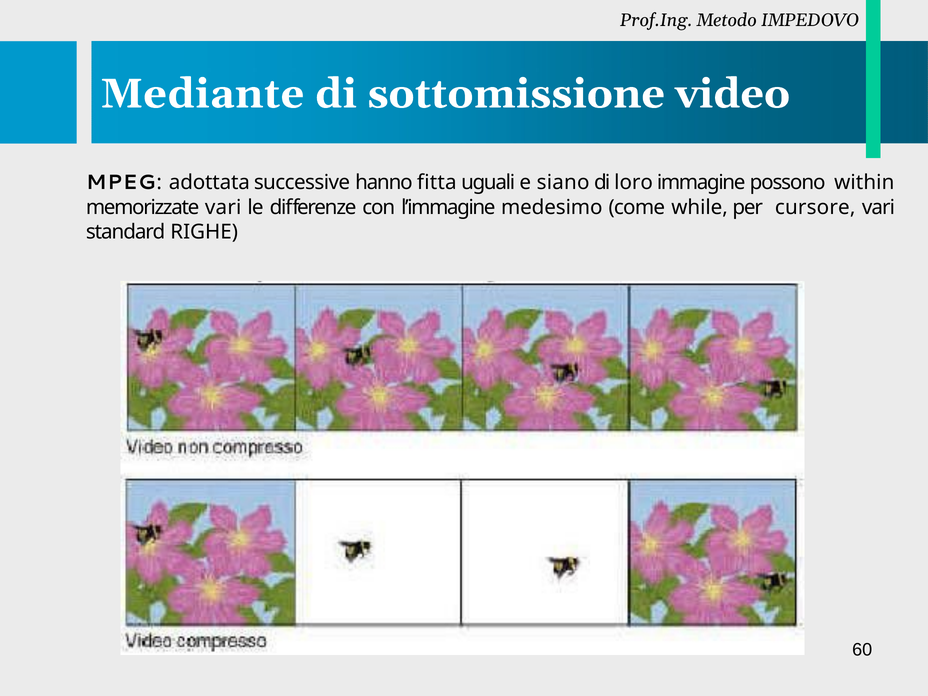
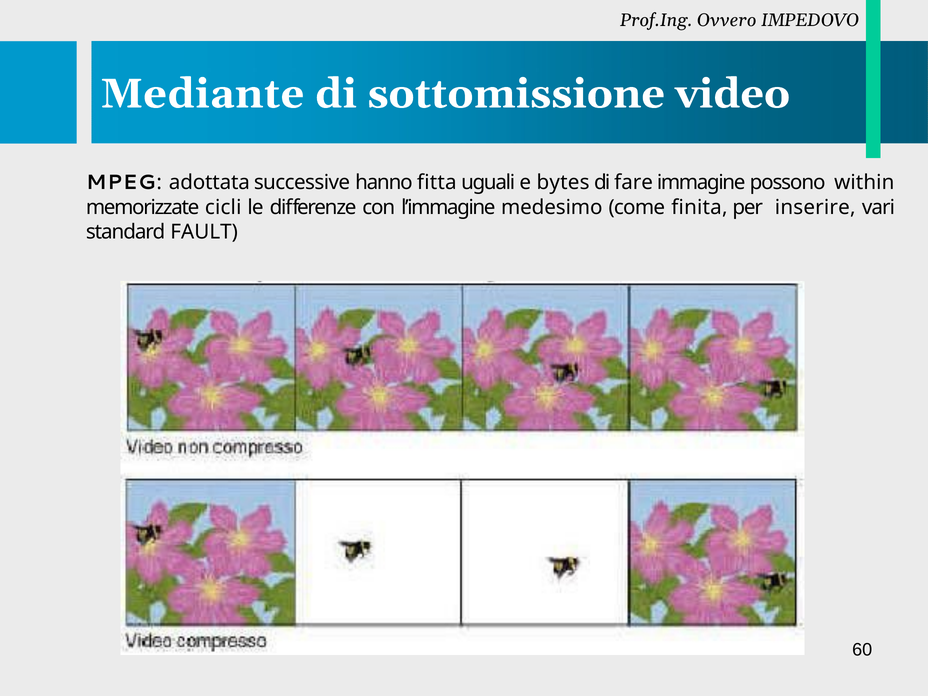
Metodo: Metodo -> Ovvero (727, 20)
siano: siano -> bytes (563, 183)
loro: loro -> fare (634, 183)
memorizzate vari: vari -> cicli (223, 207)
while: while -> finita (699, 207)
cursore: cursore -> inserire (815, 207)
RIGHE: RIGHE -> FAULT (204, 232)
